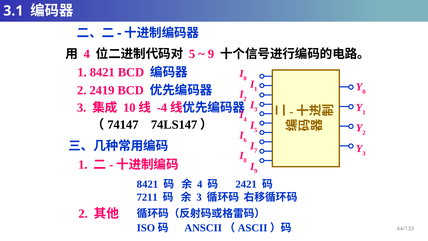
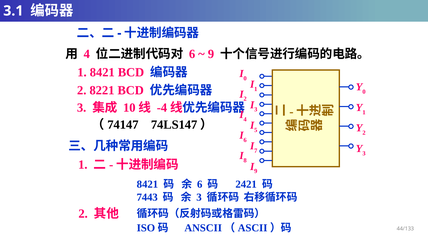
5: 5 -> 6 (192, 54)
2419: 2419 -> 8221 (102, 90)
4: 4 -> 6 (200, 184)
7211: 7211 -> 7443 (147, 197)
